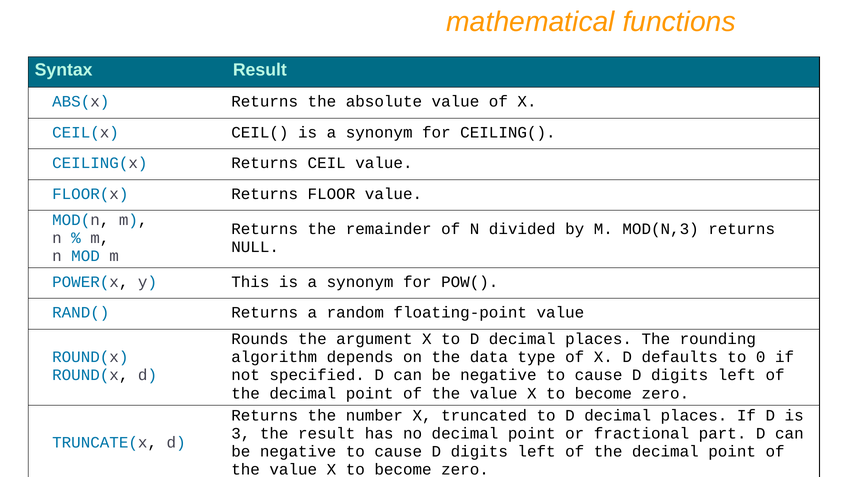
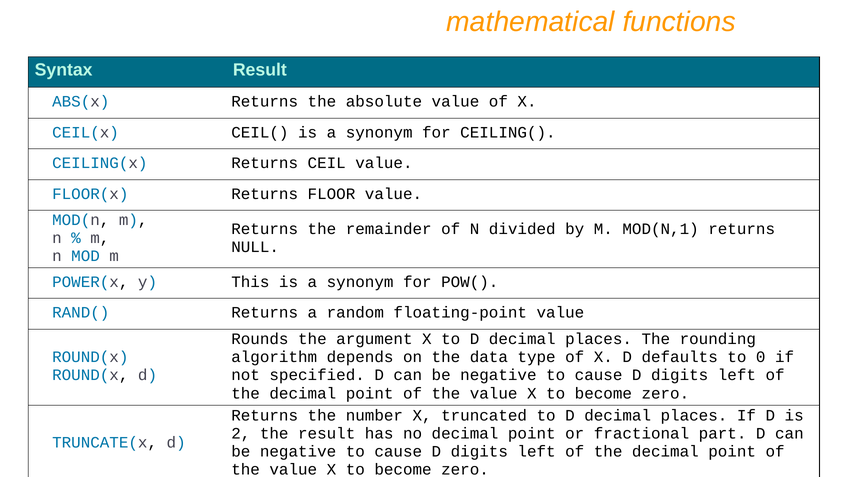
MOD(N,3: MOD(N,3 -> MOD(N,1 (661, 229)
3: 3 -> 2 (241, 434)
